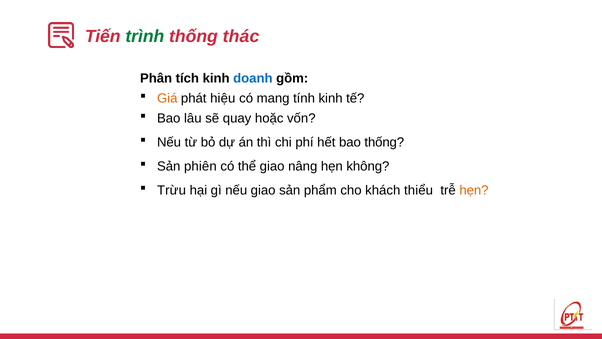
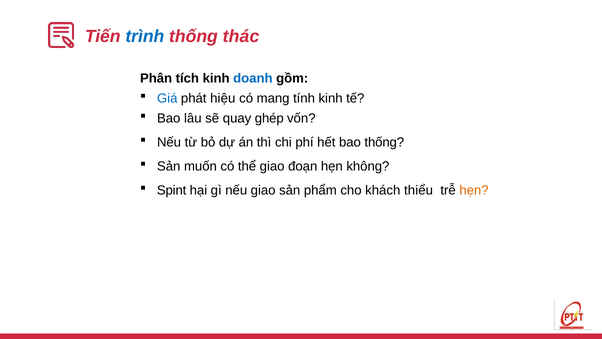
trình colour: green -> blue (145, 36)
Giá colour: orange -> blue (167, 98)
hoặc: hoặc -> ghép (269, 118)
phiên: phiên -> muốn (200, 166)
nâng: nâng -> đoạn (303, 166)
Trừu: Trừu -> Spint (172, 190)
